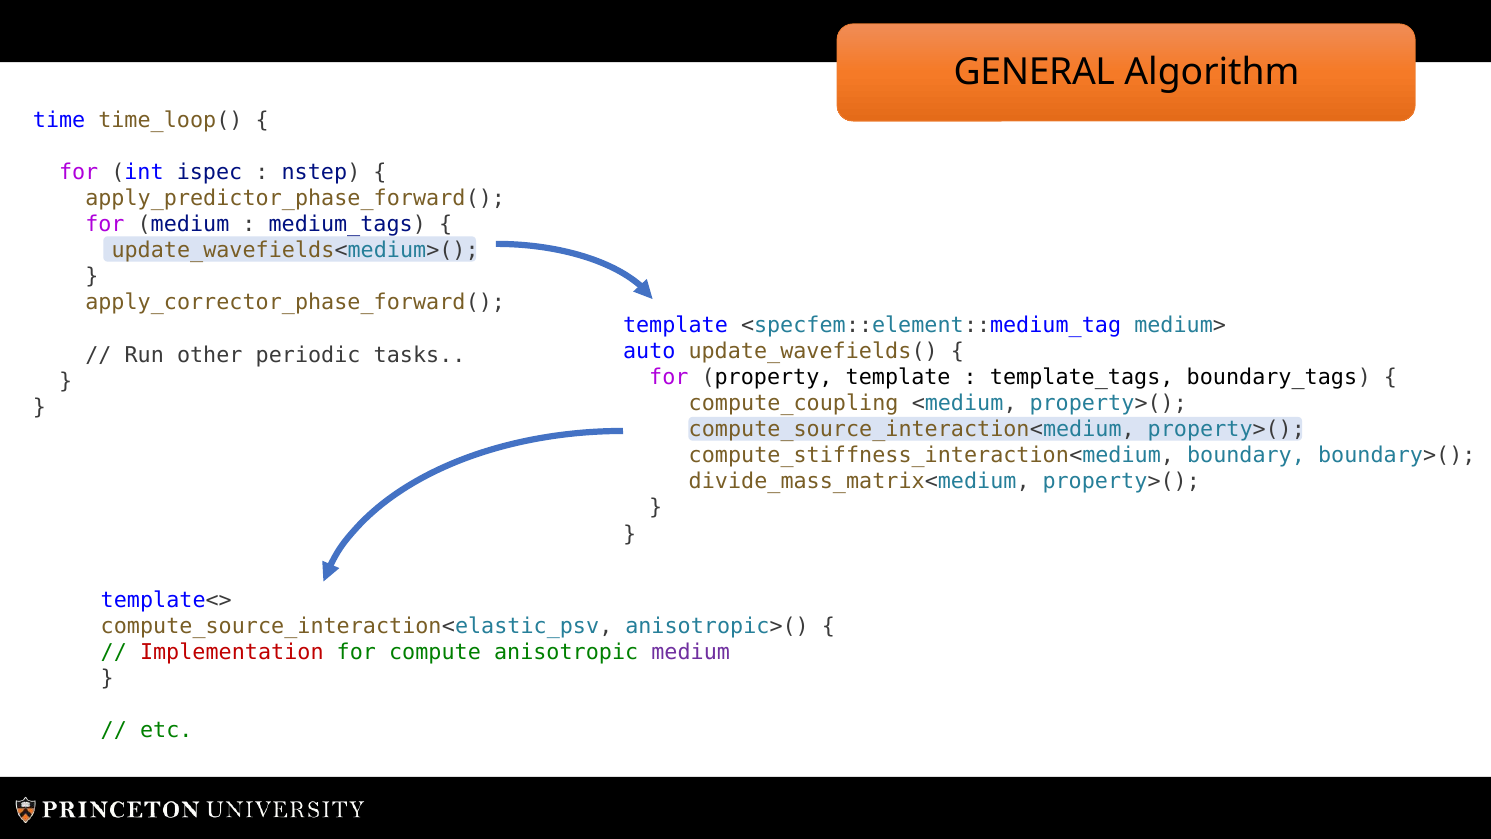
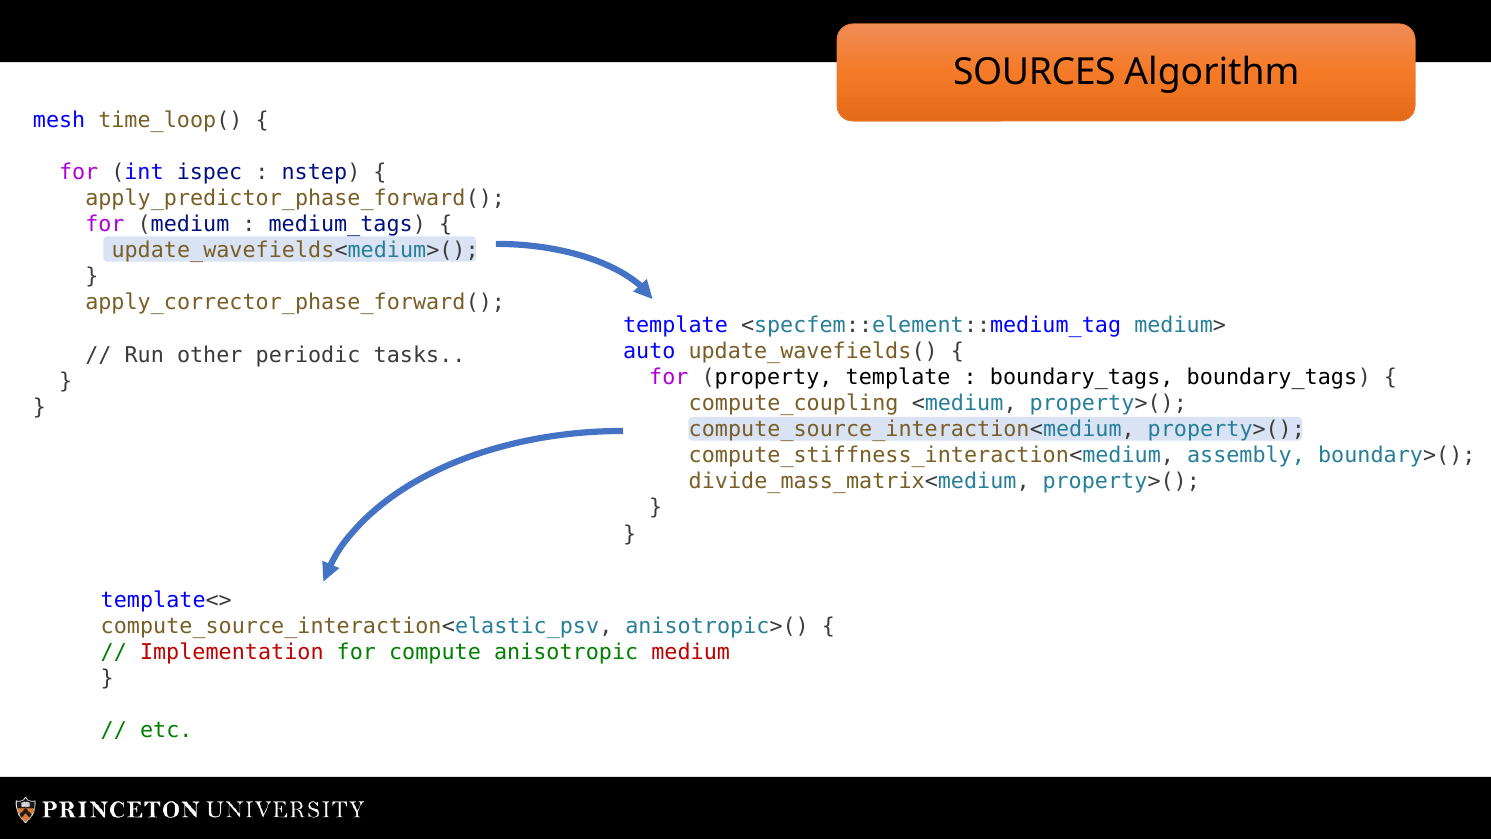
GENERAL: GENERAL -> SOURCES (1034, 72)
time: time -> mesh (59, 120)
template_tags: template_tags -> boundary_tags (1082, 377)
boundary: boundary -> assembly (1246, 455)
medium colour: purple -> red (691, 652)
